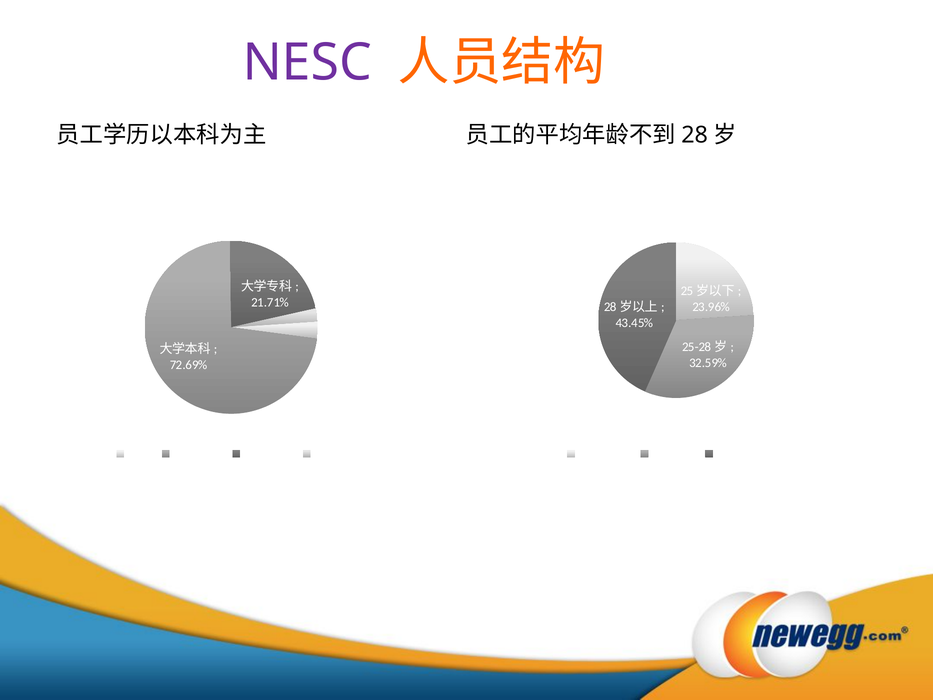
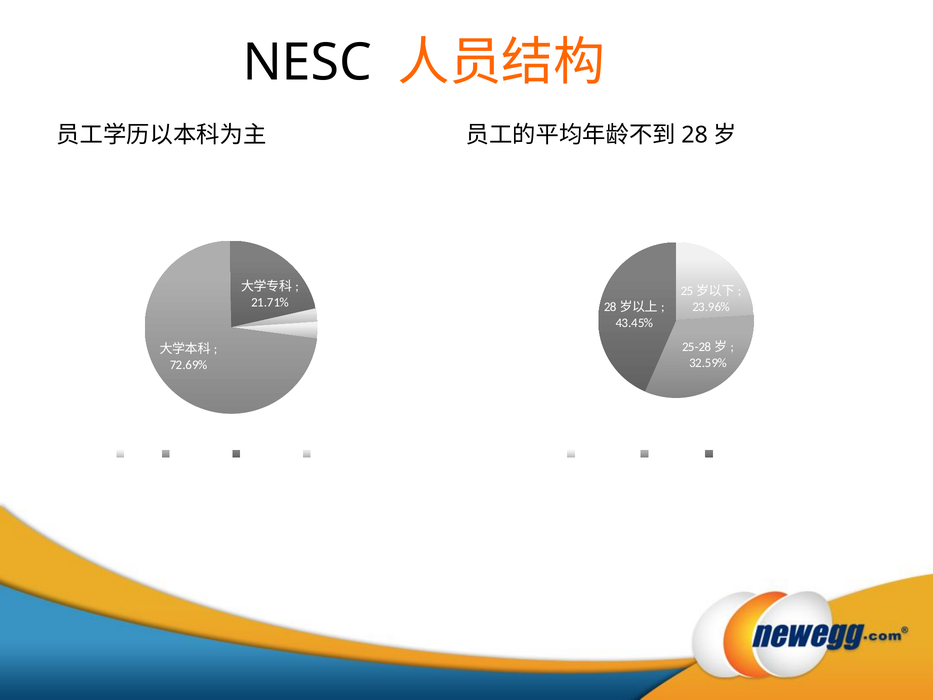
NESC colour: purple -> black (307, 63)
